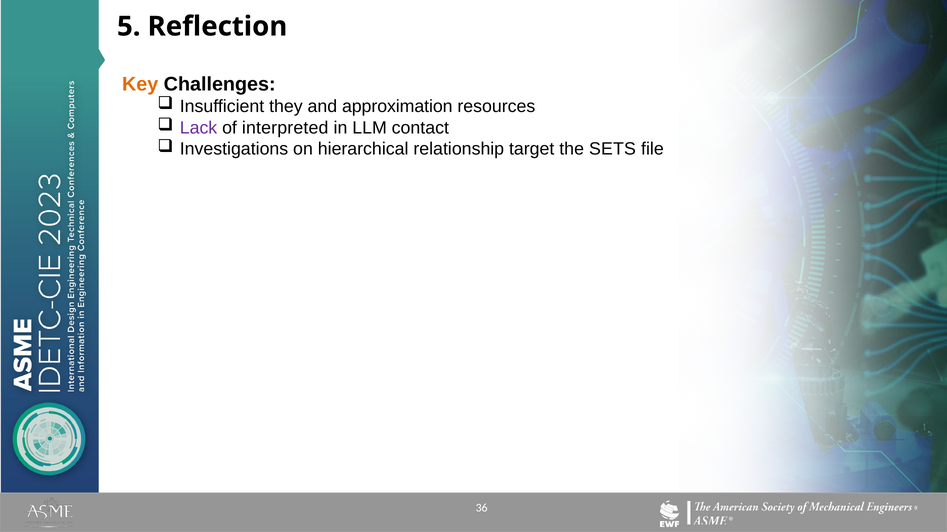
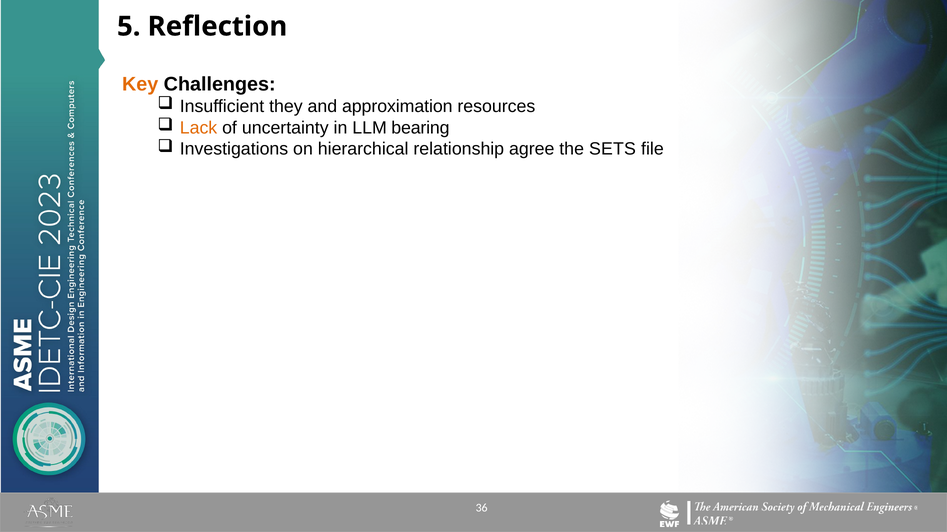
Lack colour: purple -> orange (199, 128)
interpreted: interpreted -> uncertainty (285, 128)
contact: contact -> bearing (420, 128)
target: target -> agree (532, 149)
